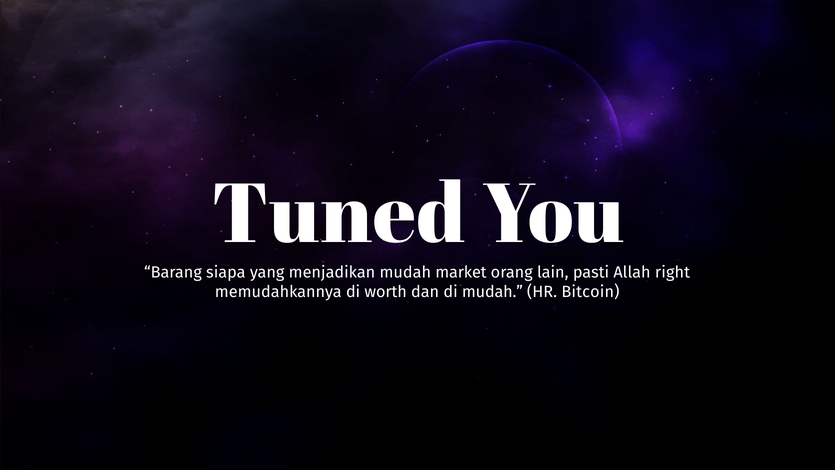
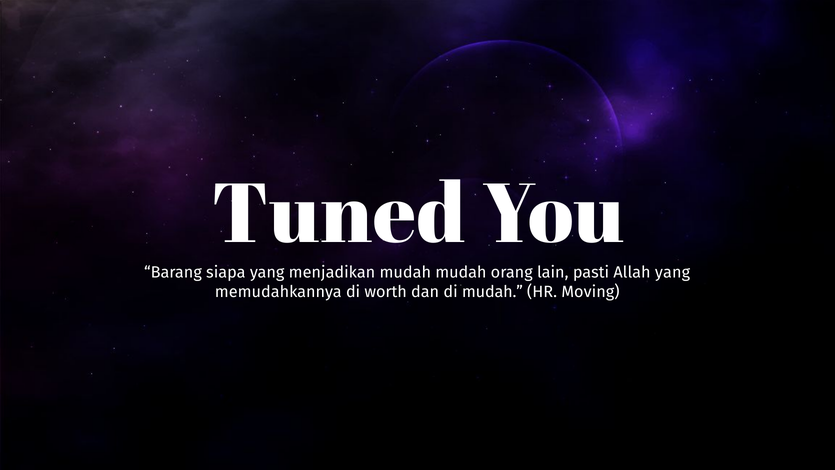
mudah market: market -> mudah (461, 272)
Allah right: right -> yang (673, 272)
Bitcoin: Bitcoin -> Moving (591, 292)
